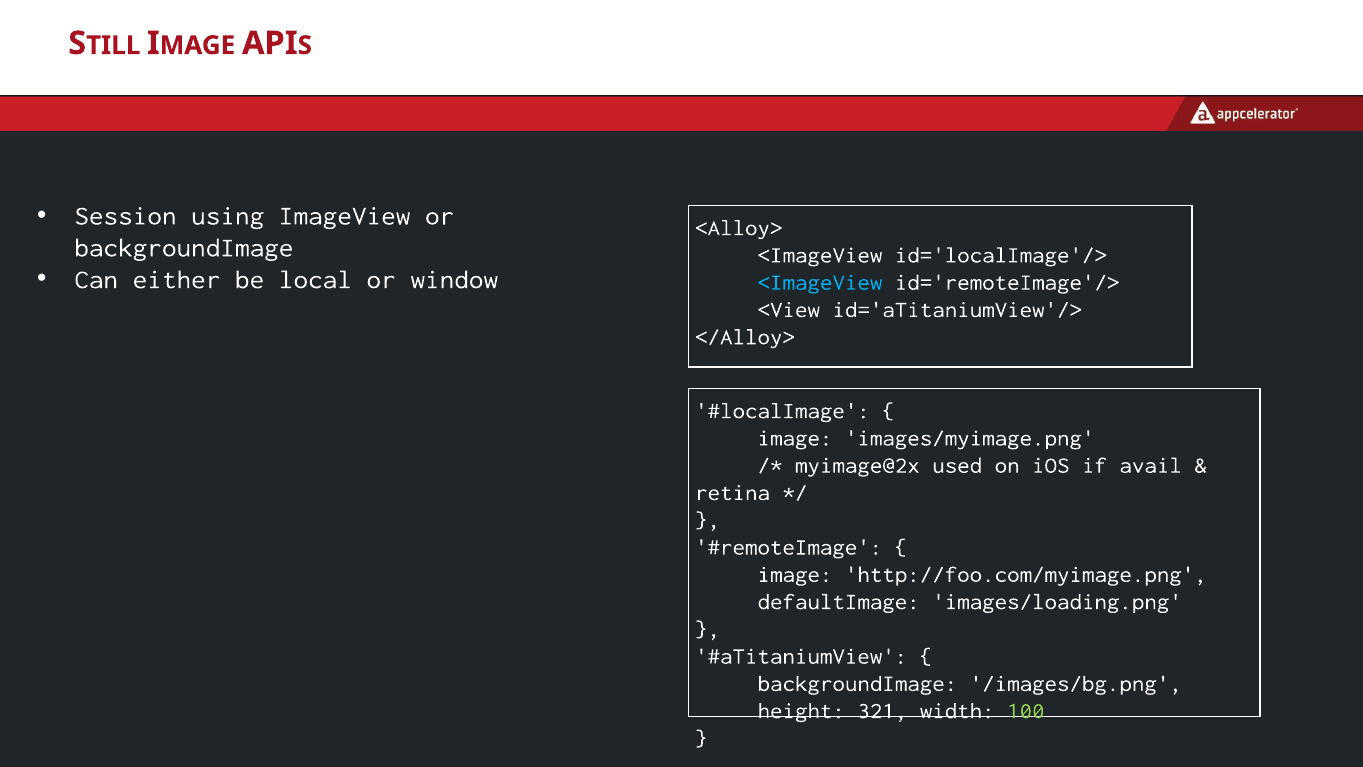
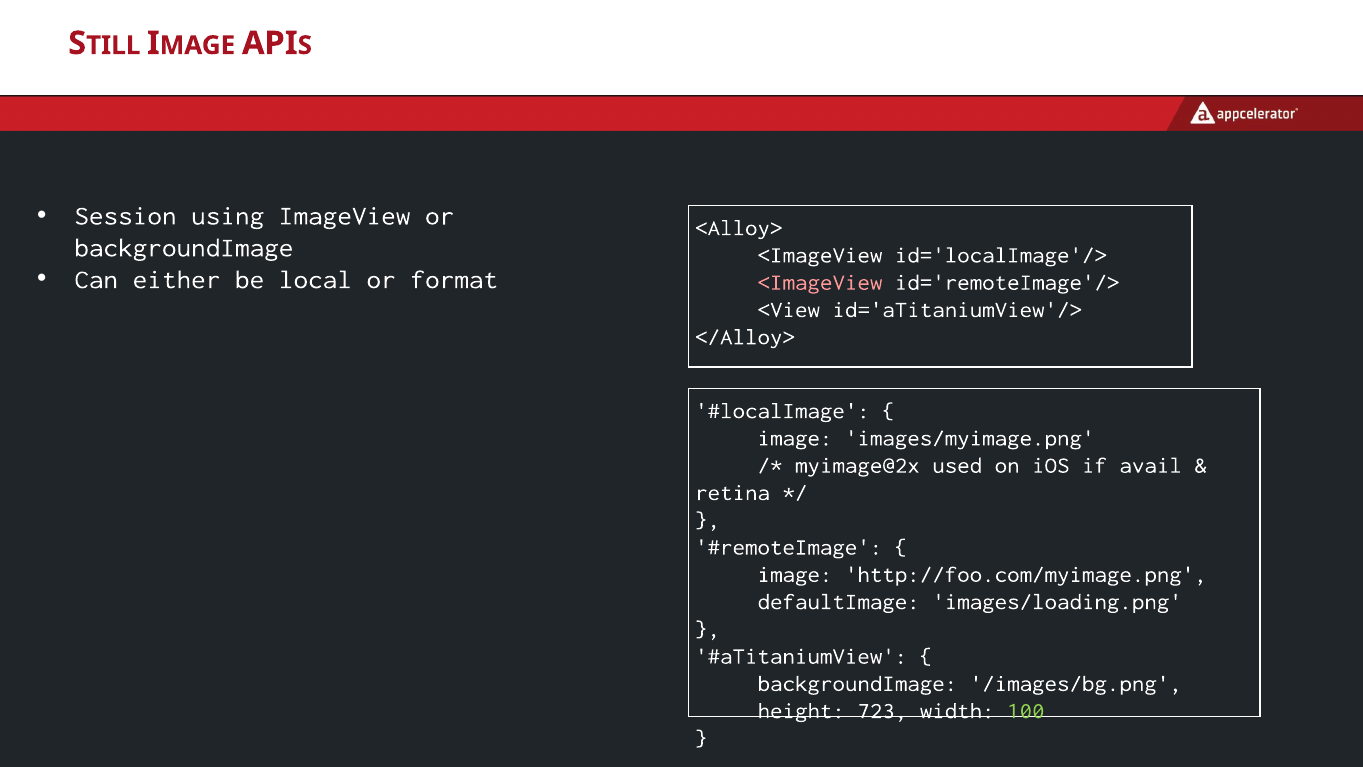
window: window -> format (454, 279)
<ImageView colour: light blue -> pink (820, 282)
321: 321 -> 723 (882, 710)
